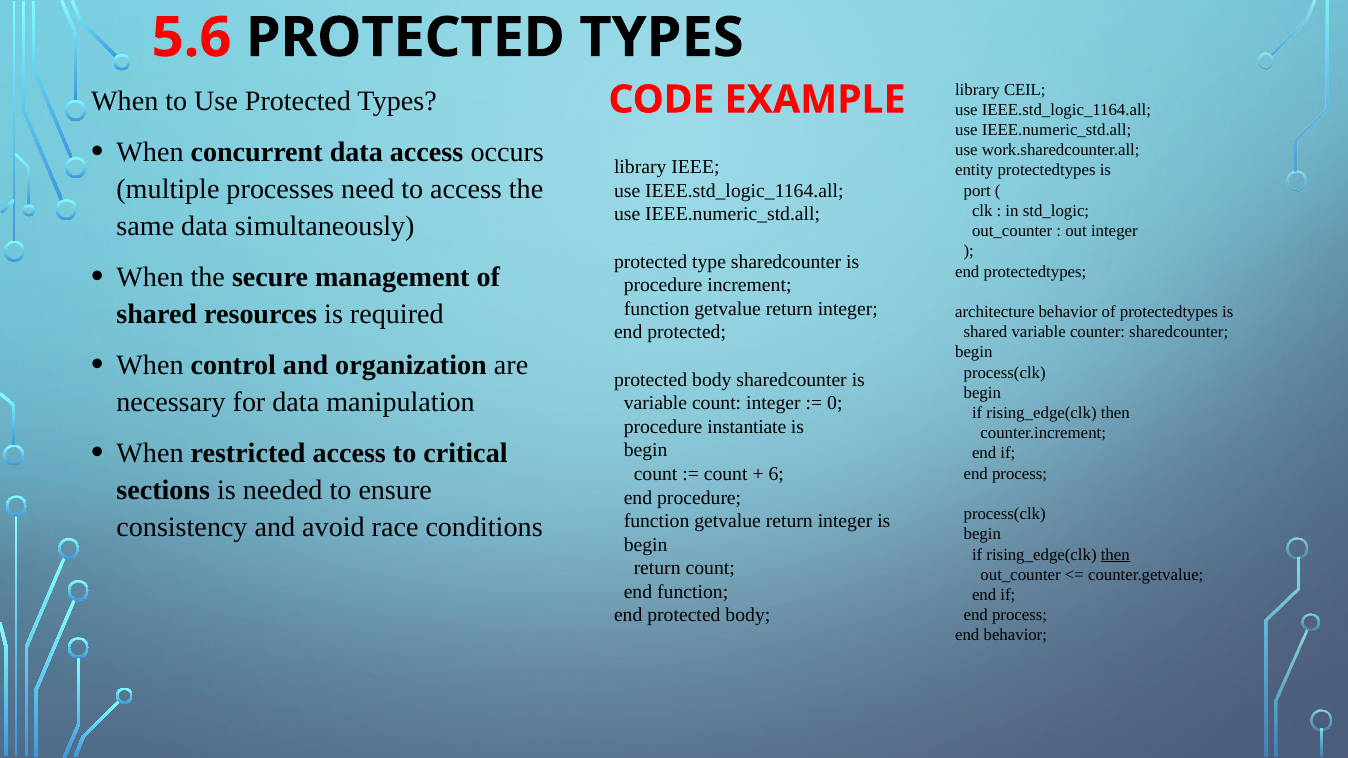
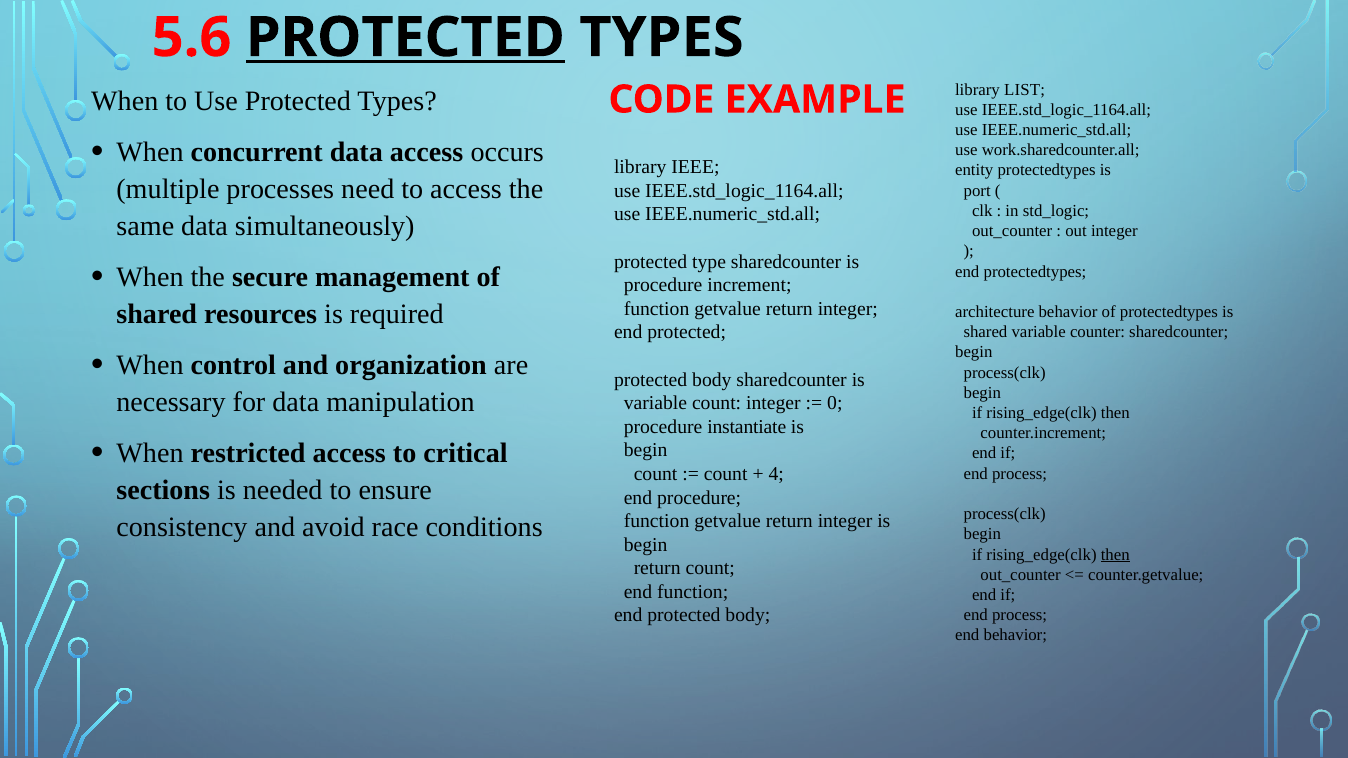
PROTECTED underline: none -> present (405, 38)
CEIL: CEIL -> LIST (1025, 90)
6: 6 -> 4 (776, 474)
